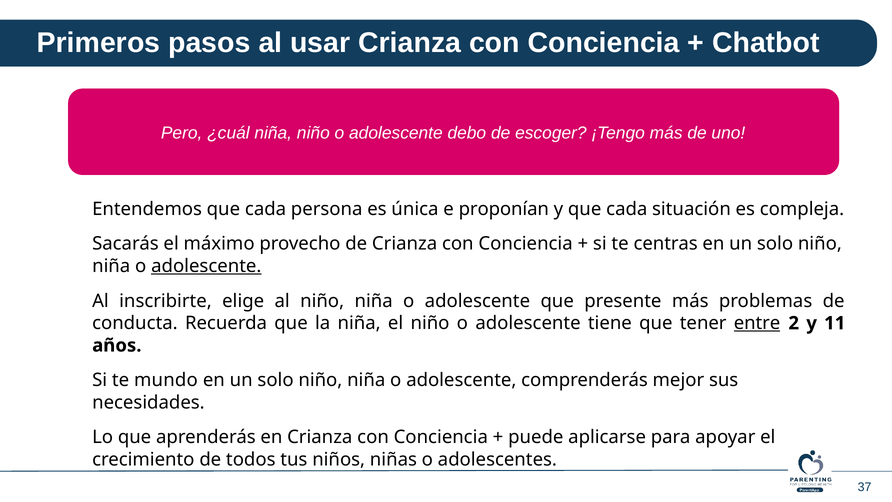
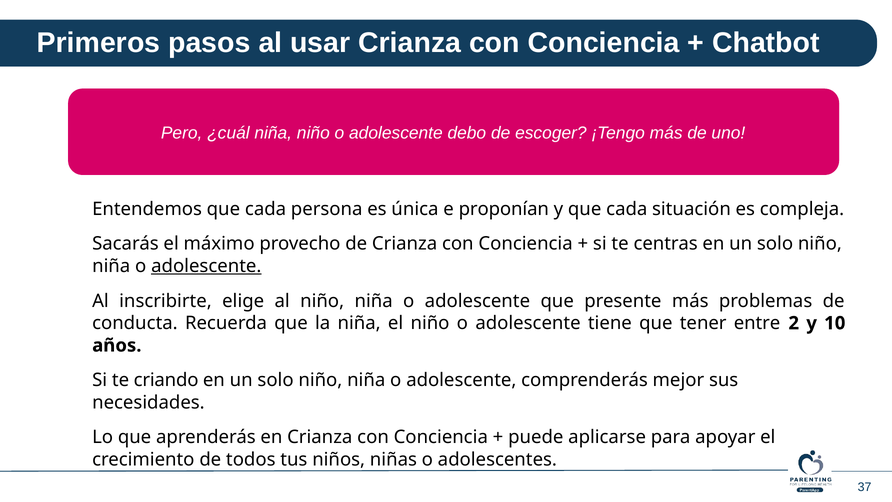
entre underline: present -> none (757, 323)
11: 11 -> 10 (835, 323)
mundo: mundo -> criando (166, 380)
